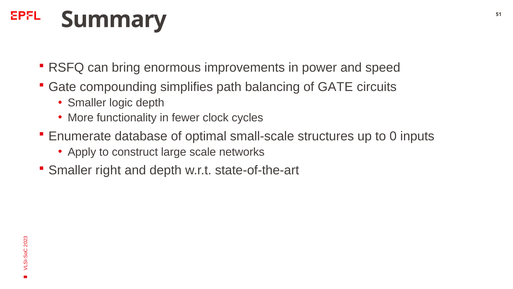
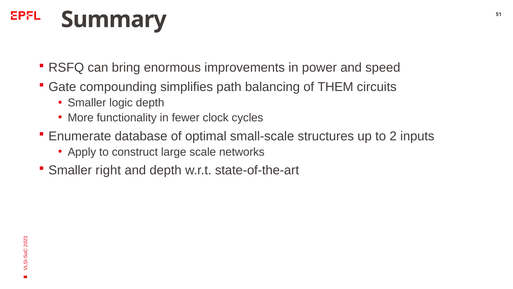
of GATE: GATE -> THEM (335, 87)
to 0: 0 -> 2 (393, 136)
